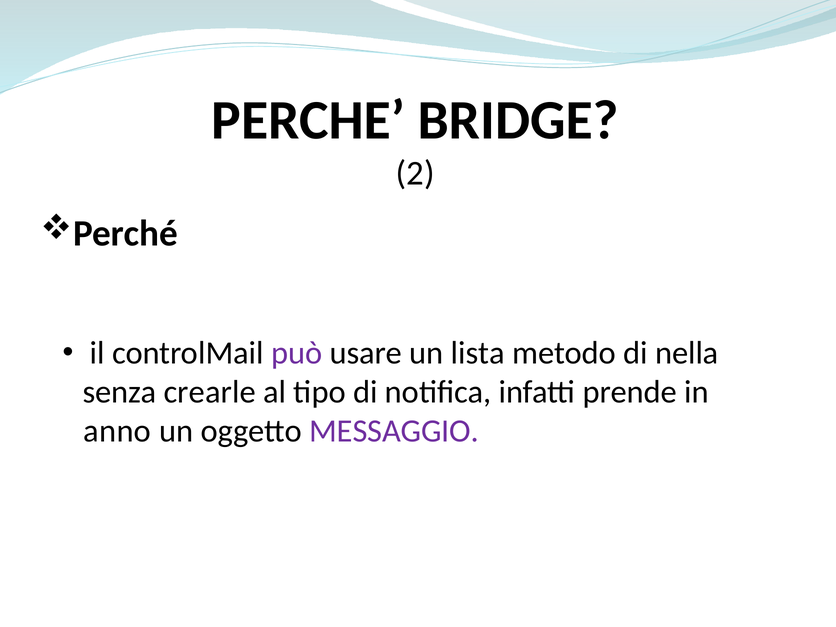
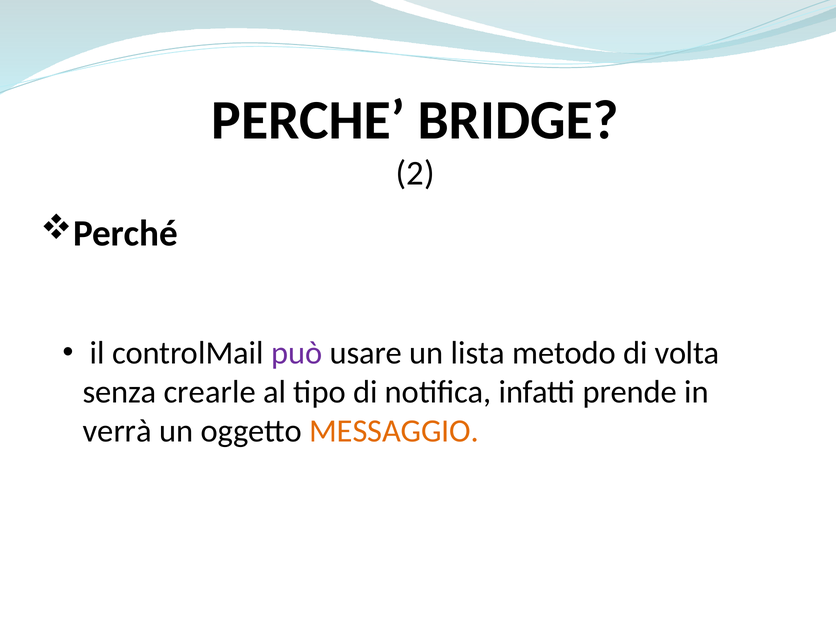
nella: nella -> volta (687, 353)
anno: anno -> verrà (117, 431)
MESSAGGIO colour: purple -> orange (394, 431)
